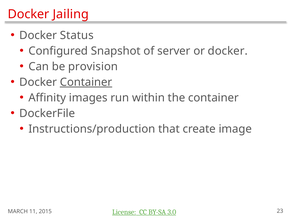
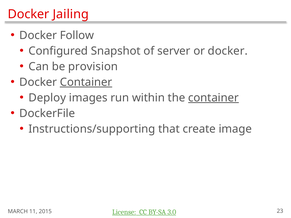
Status: Status -> Follow (77, 35)
Affinity: Affinity -> Deploy (47, 98)
container underline: none -> present (213, 98)
Instructions/production: Instructions/production -> Instructions/supporting (92, 129)
